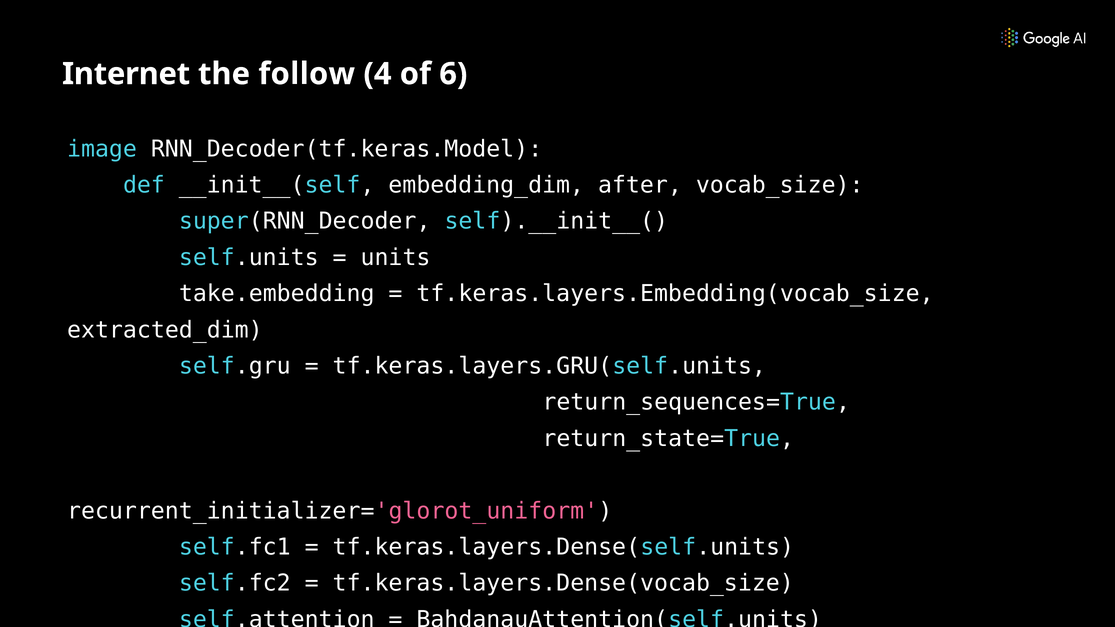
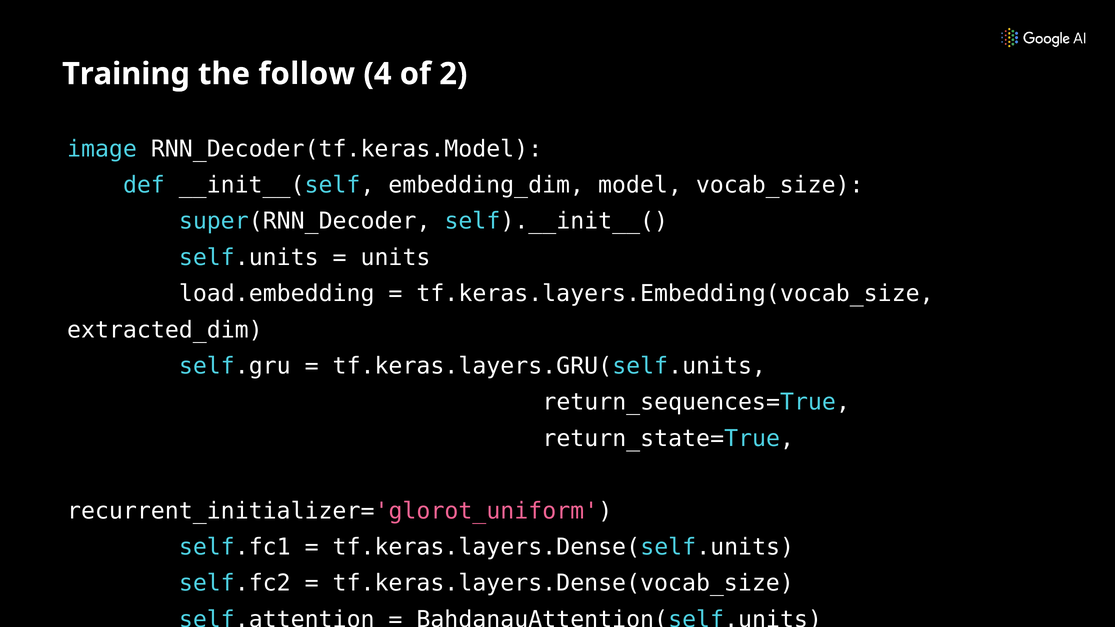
Internet: Internet -> Training (126, 74)
6: 6 -> 2 (453, 74)
after: after -> model (640, 185)
take.embedding: take.embedding -> load.embedding (277, 294)
